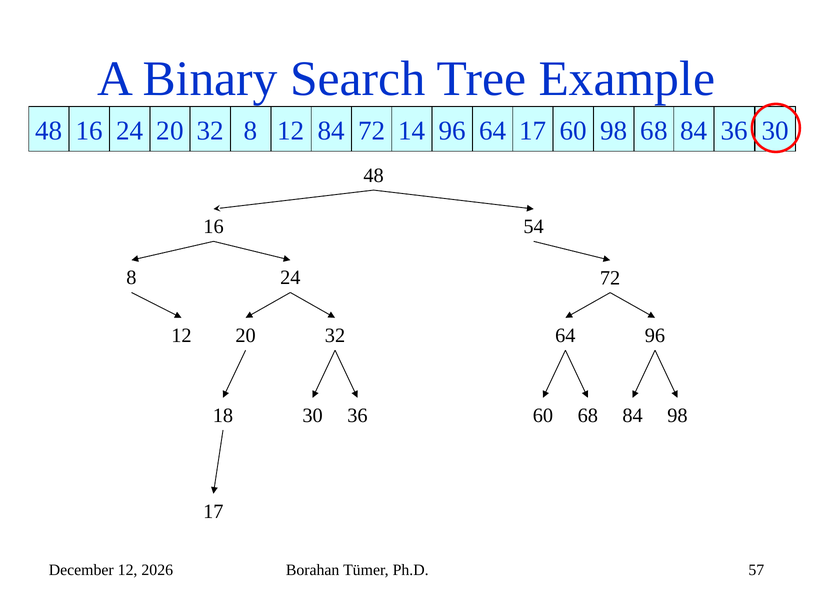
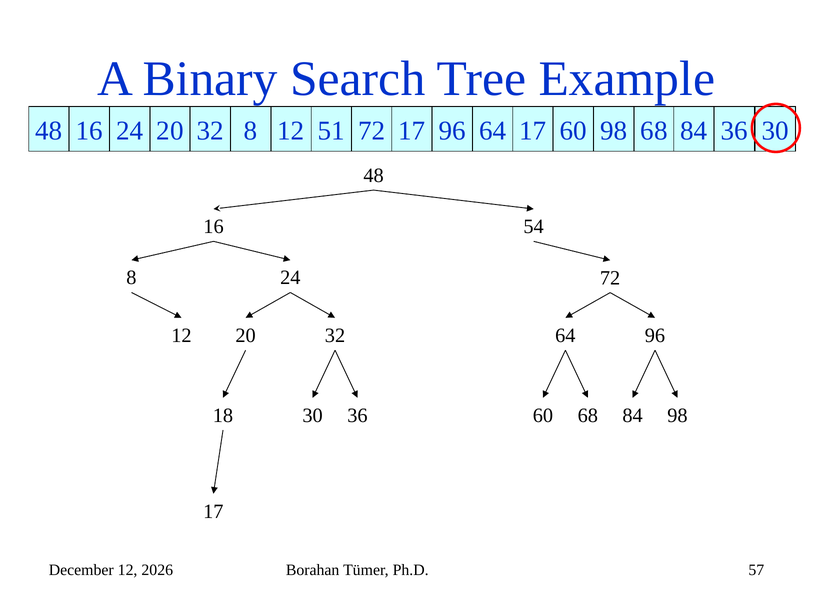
12 84: 84 -> 51 (331, 131)
72 14: 14 -> 17 (412, 131)
